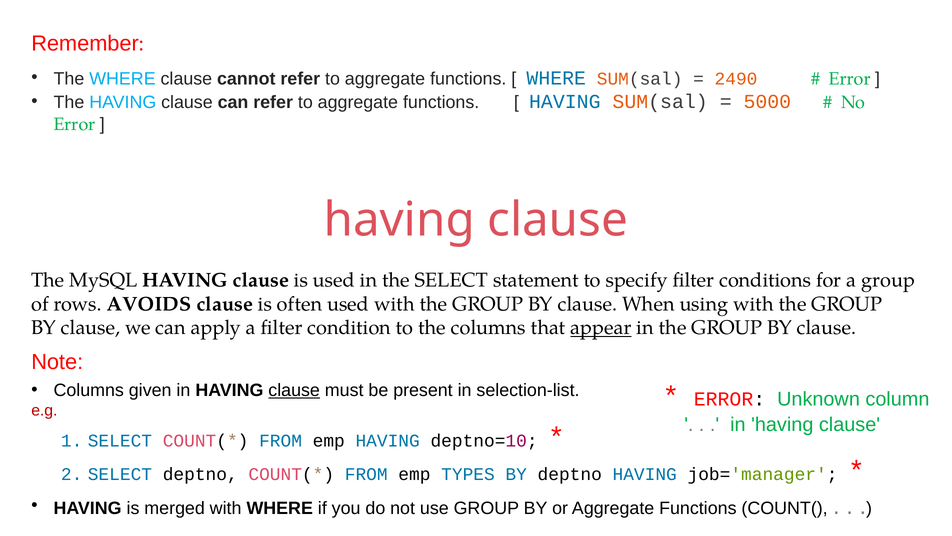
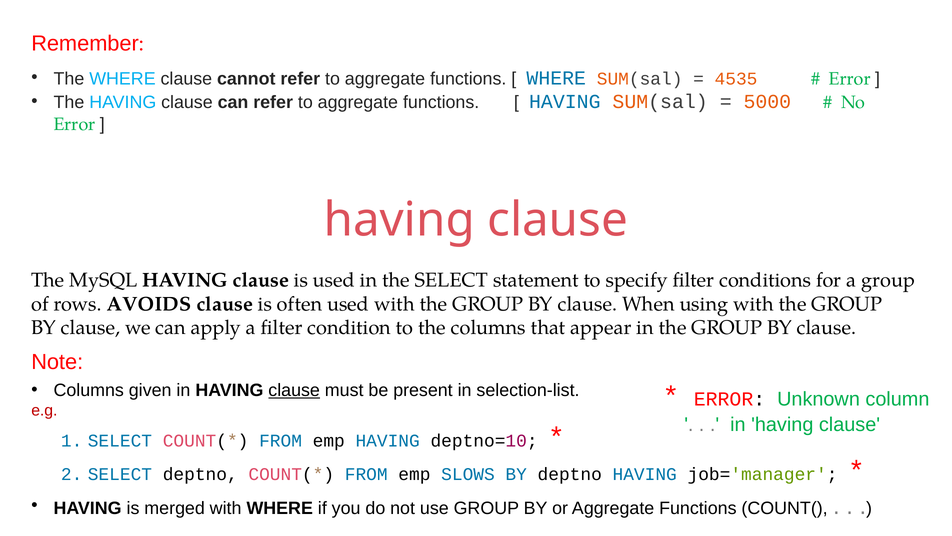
2490: 2490 -> 4535 (736, 79)
appear underline: present -> none (601, 328)
TYPES: TYPES -> SLOWS (468, 474)
